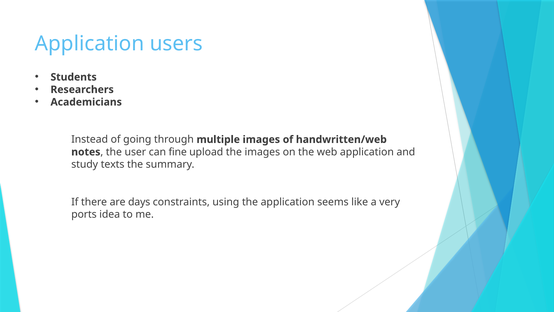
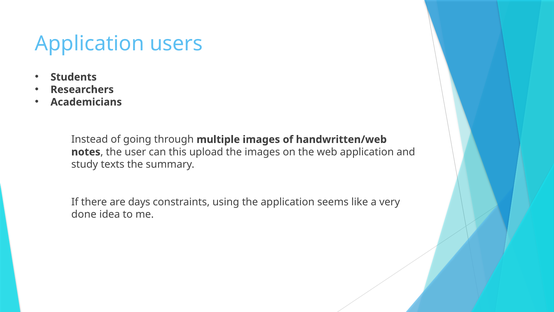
fine: fine -> this (178, 152)
ports: ports -> done (84, 214)
